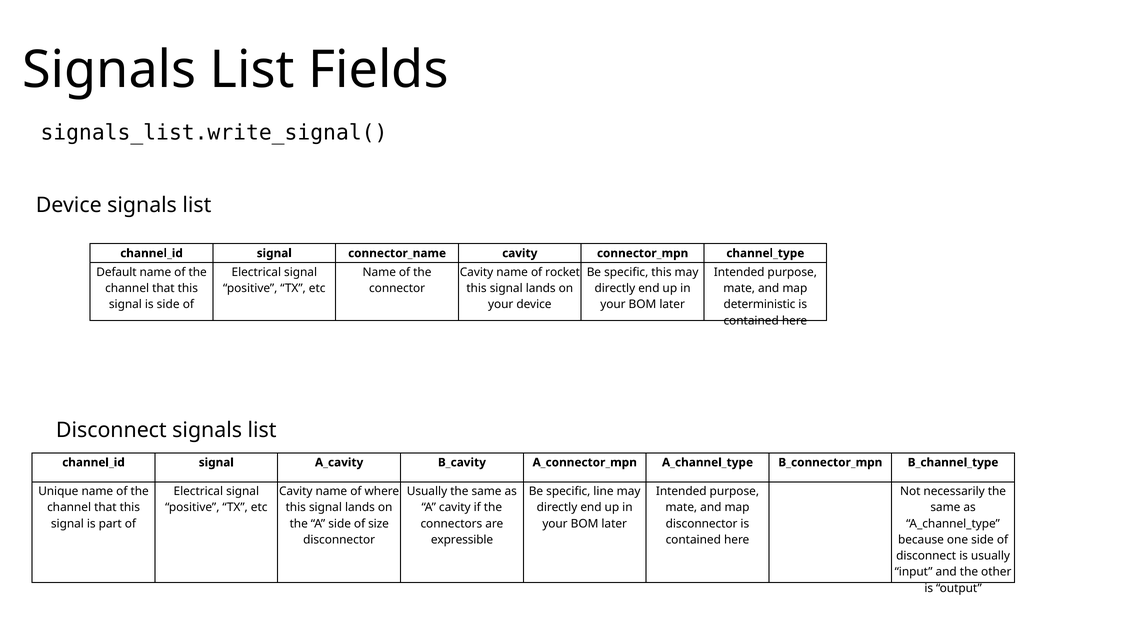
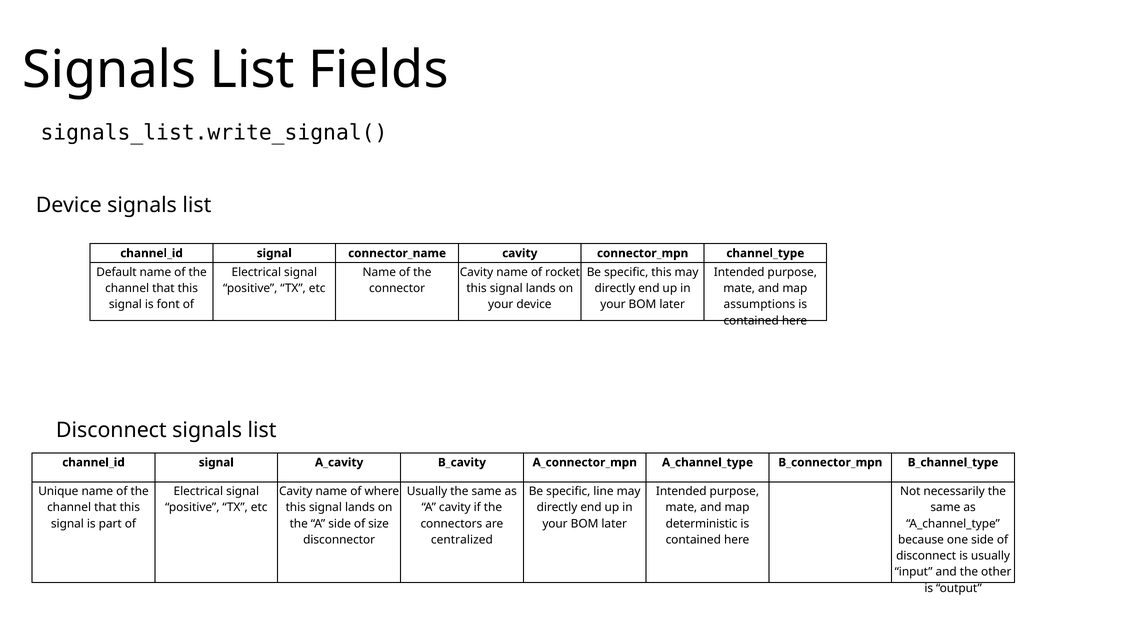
is side: side -> font (168, 304)
deterministic: deterministic -> assumptions (759, 304)
disconnector: disconnector -> deterministic (702, 523)
expressible: expressible -> centralized (462, 539)
